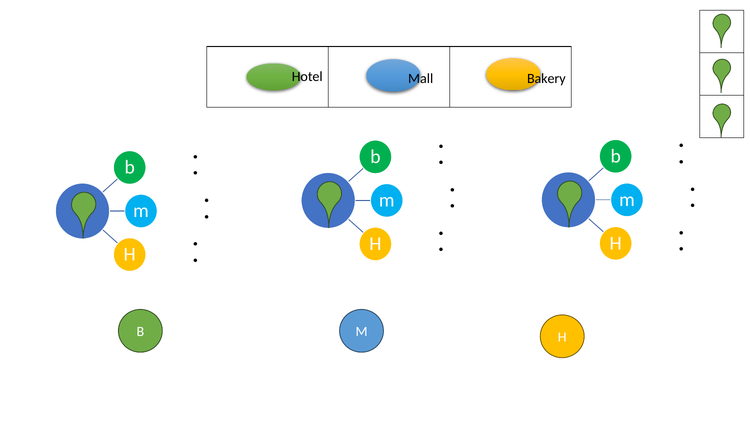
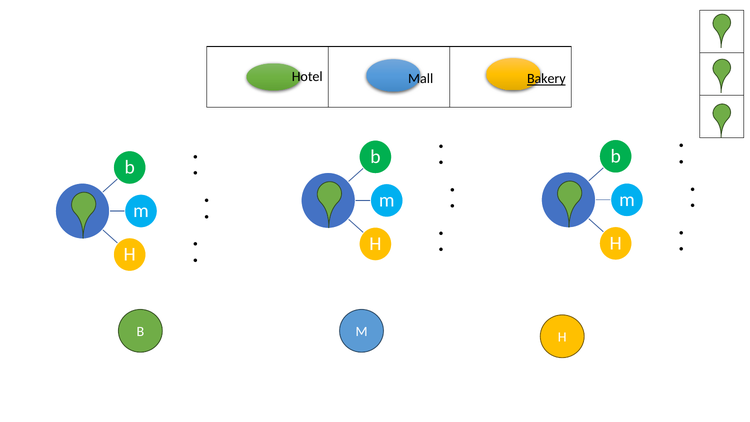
Bakery underline: none -> present (546, 79)
